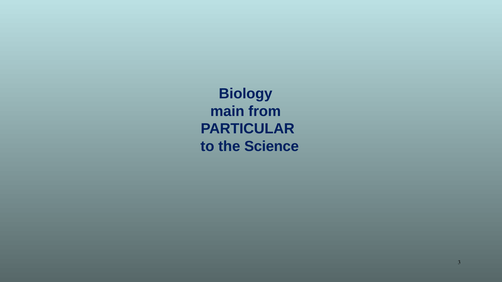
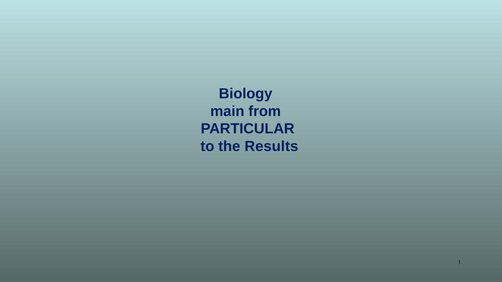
Science: Science -> Results (271, 147)
